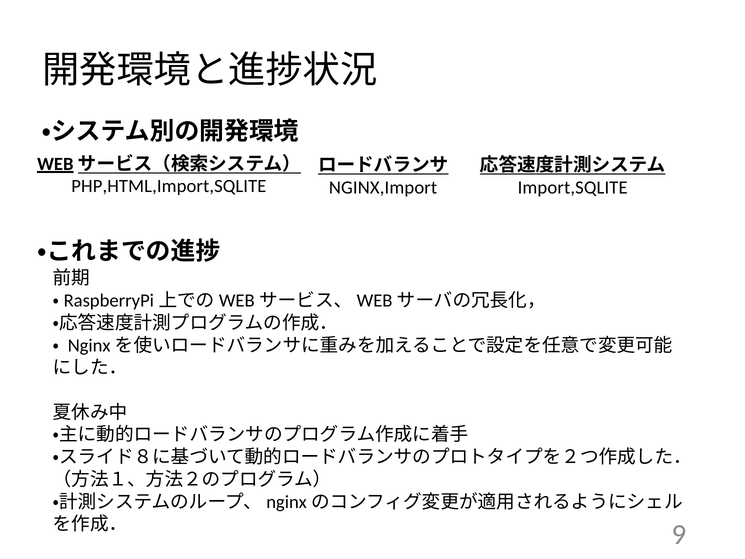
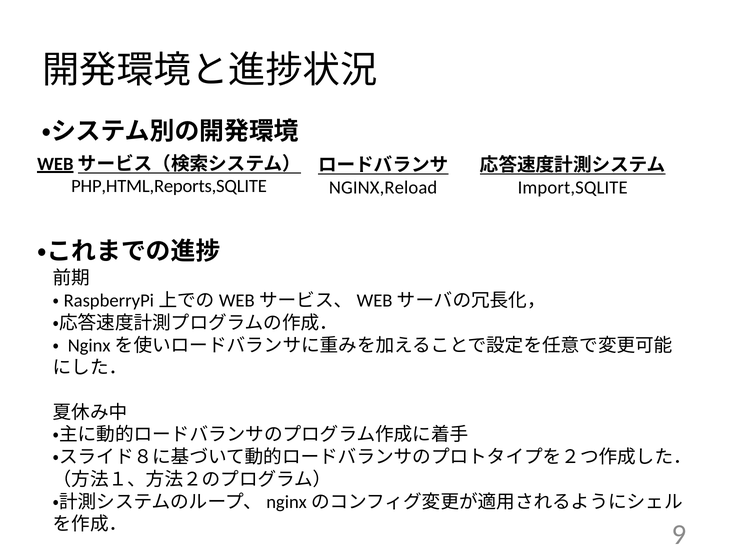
PHP,HTML,Import,SQLITE: PHP,HTML,Import,SQLITE -> PHP,HTML,Reports,SQLITE (169, 186)
NGINX,Import: NGINX,Import -> NGINX,Reload (383, 187)
